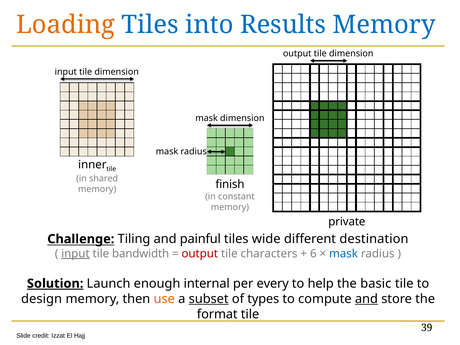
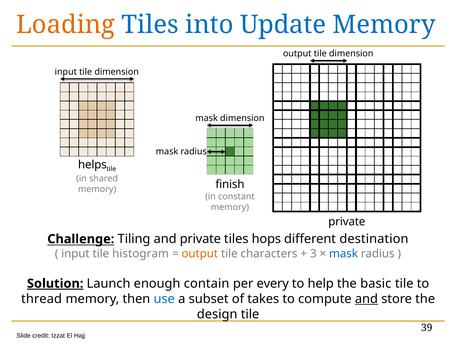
Results: Results -> Update (283, 25)
inner: inner -> helps (92, 165)
and painful: painful -> private (200, 239)
wide: wide -> hops (266, 239)
input underline: present -> none (75, 254)
bandwidth: bandwidth -> histogram (141, 254)
output colour: red -> orange (200, 254)
6: 6 -> 3 (313, 254)
internal: internal -> contain (207, 284)
design: design -> thread (42, 299)
use colour: orange -> blue (164, 299)
subset underline: present -> none (209, 299)
types: types -> takes (263, 299)
format: format -> design (217, 314)
